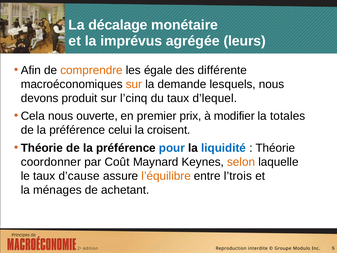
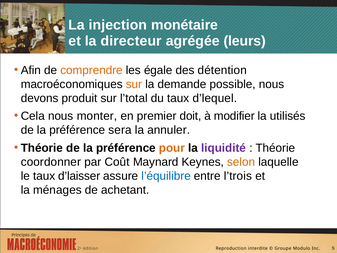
décalage: décalage -> injection (118, 25)
imprévus: imprévus -> directeur (131, 41)
différente: différente -> détention (222, 70)
lesquels: lesquels -> possible (233, 84)
l’cinq: l’cinq -> l’total (134, 98)
ouverte: ouverte -> monter (97, 116)
prix: prix -> doit (190, 116)
totales: totales -> utilisés (288, 116)
celui: celui -> sera (120, 130)
croisent: croisent -> annuler (169, 130)
pour colour: blue -> orange (172, 148)
liquidité colour: blue -> purple (224, 148)
d’cause: d’cause -> d’laisser (79, 176)
l’équilibre colour: orange -> blue (166, 176)
